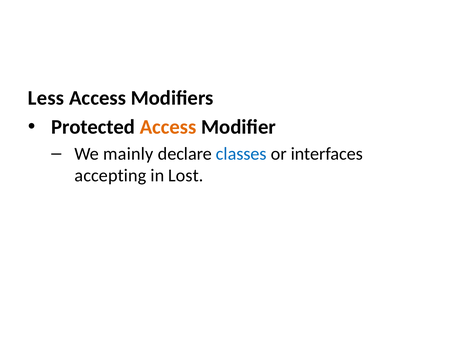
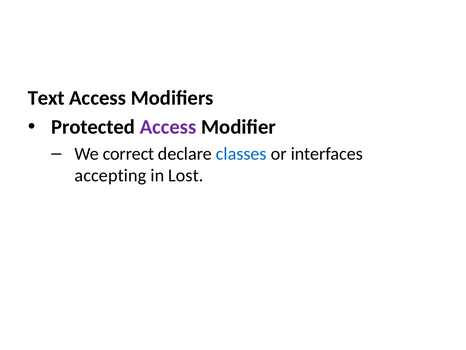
Less: Less -> Text (46, 98)
Access colour: orange -> purple (168, 127)
mainly: mainly -> correct (129, 154)
